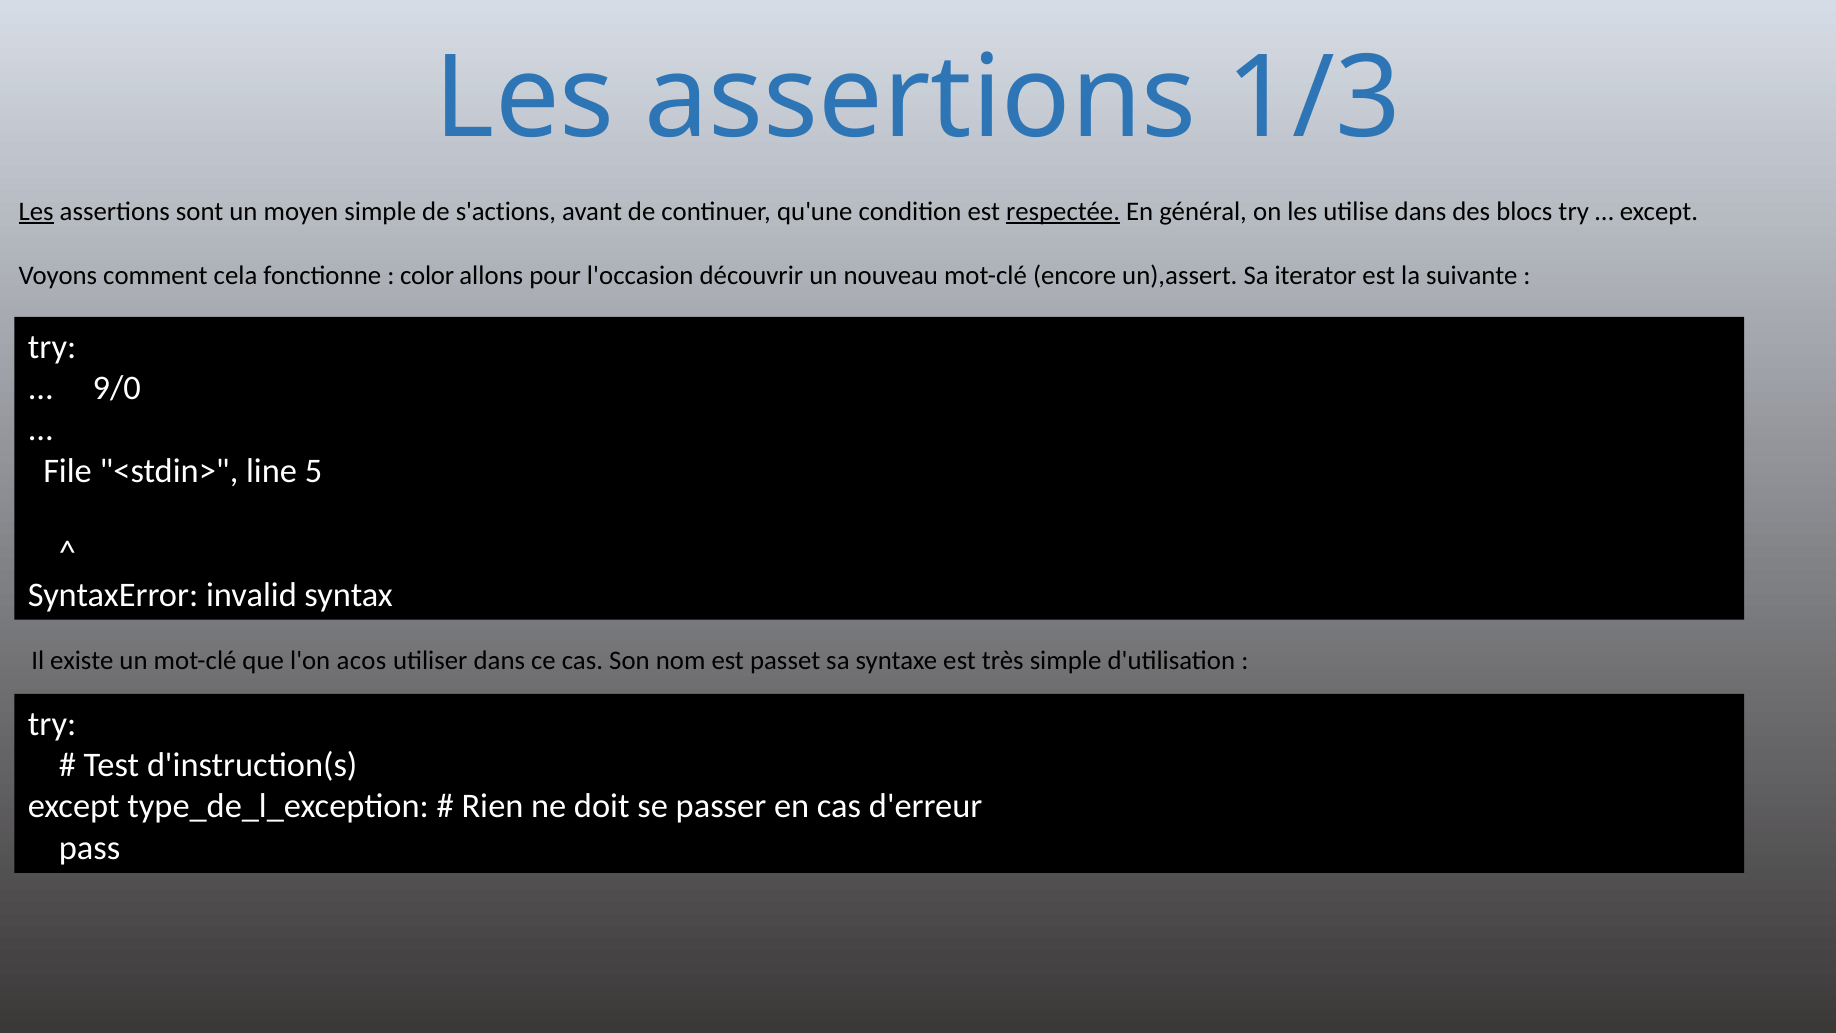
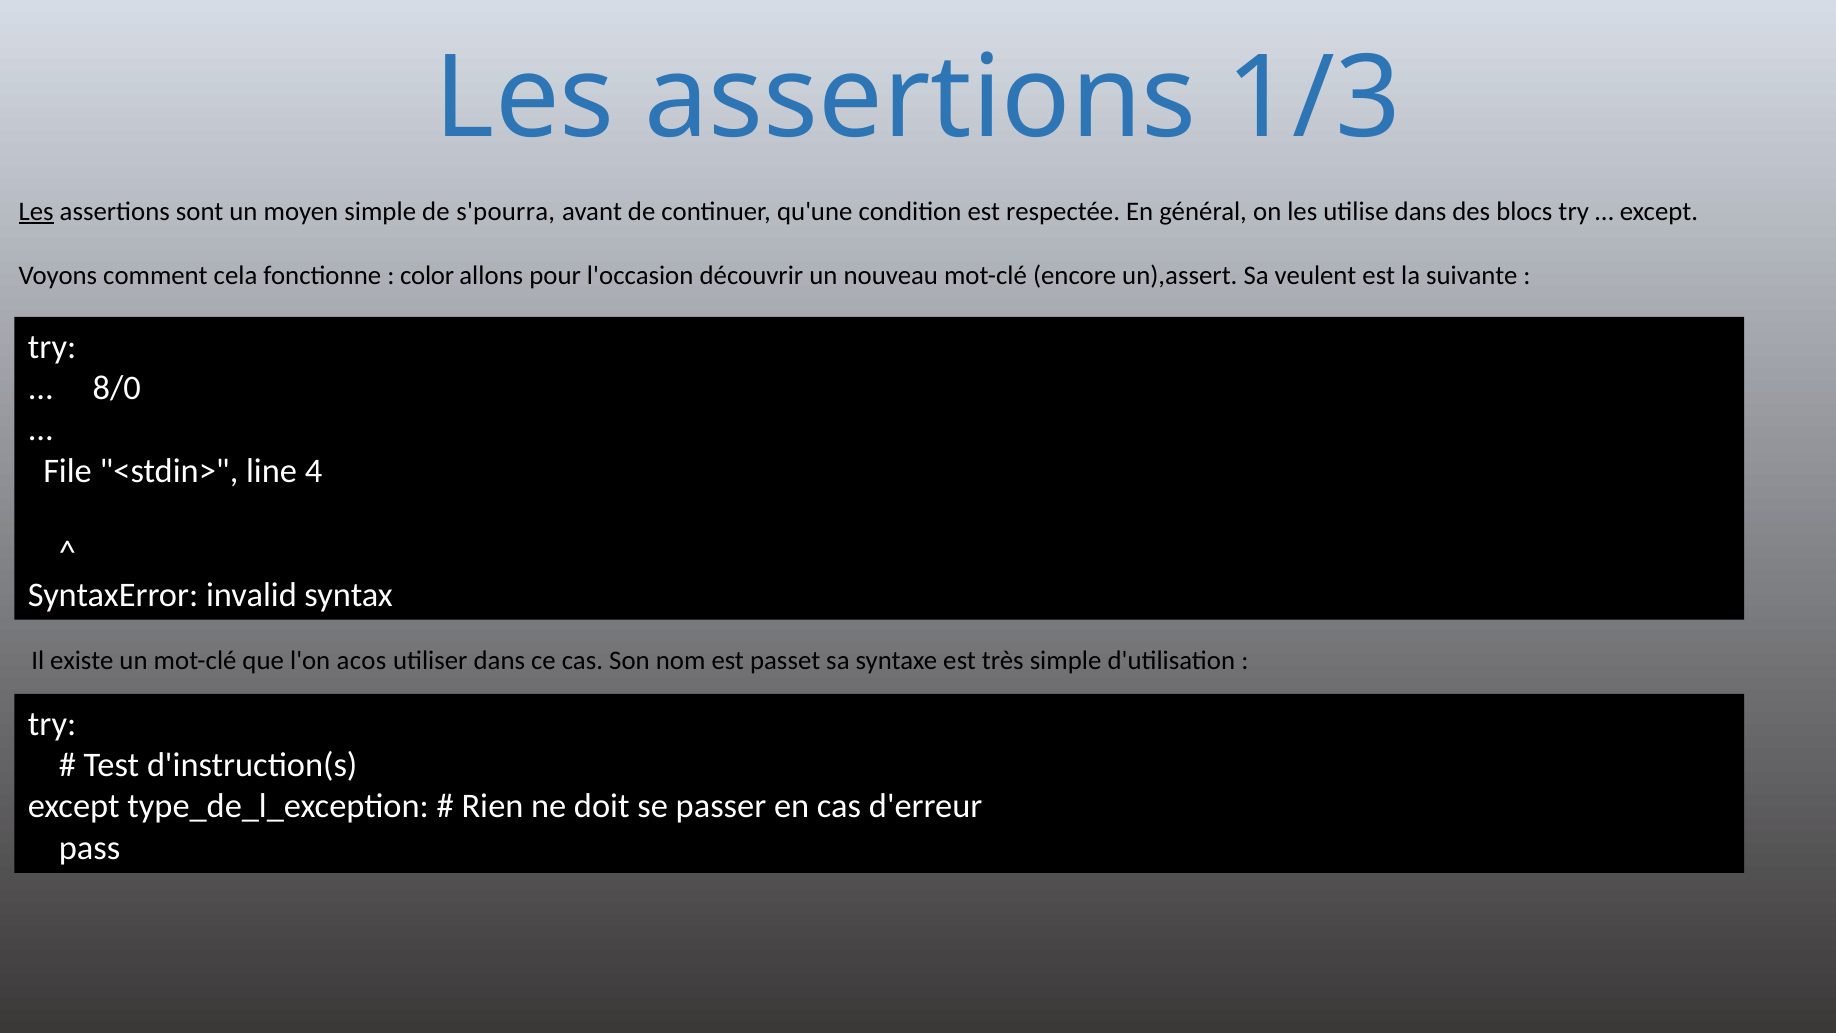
s'actions: s'actions -> s'pourra (506, 211)
respectée underline: present -> none (1063, 211)
iterator: iterator -> veulent (1316, 276)
9/0: 9/0 -> 8/0 (117, 388)
5: 5 -> 4 (314, 471)
